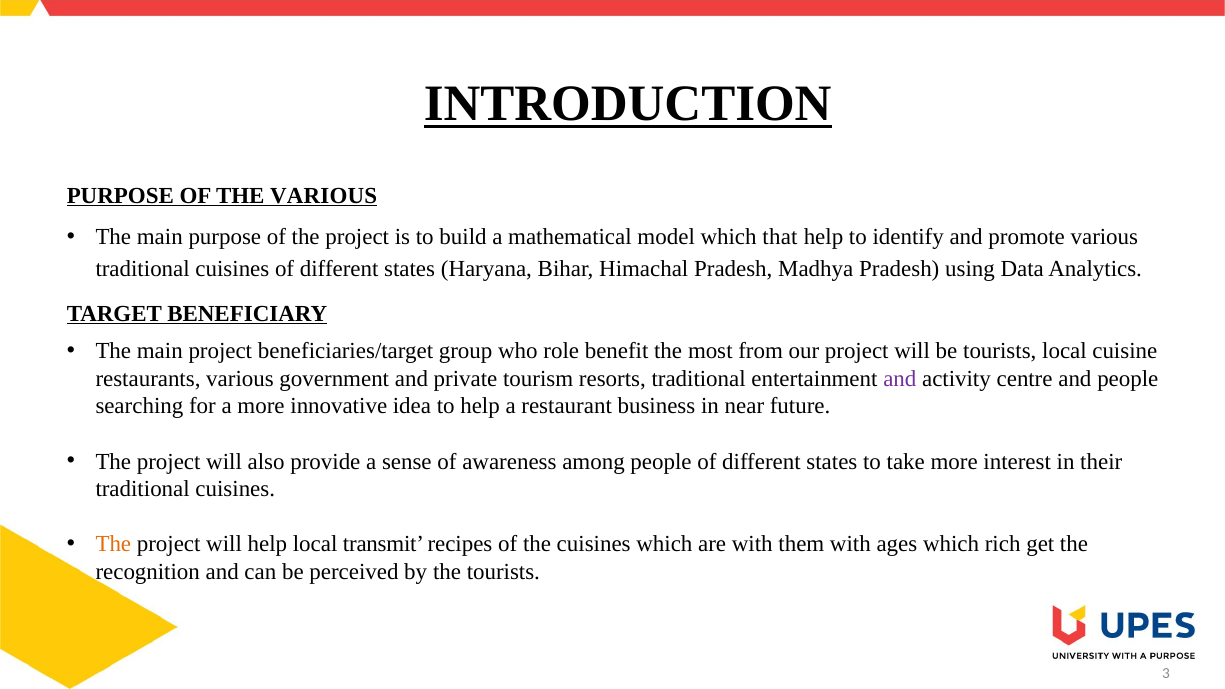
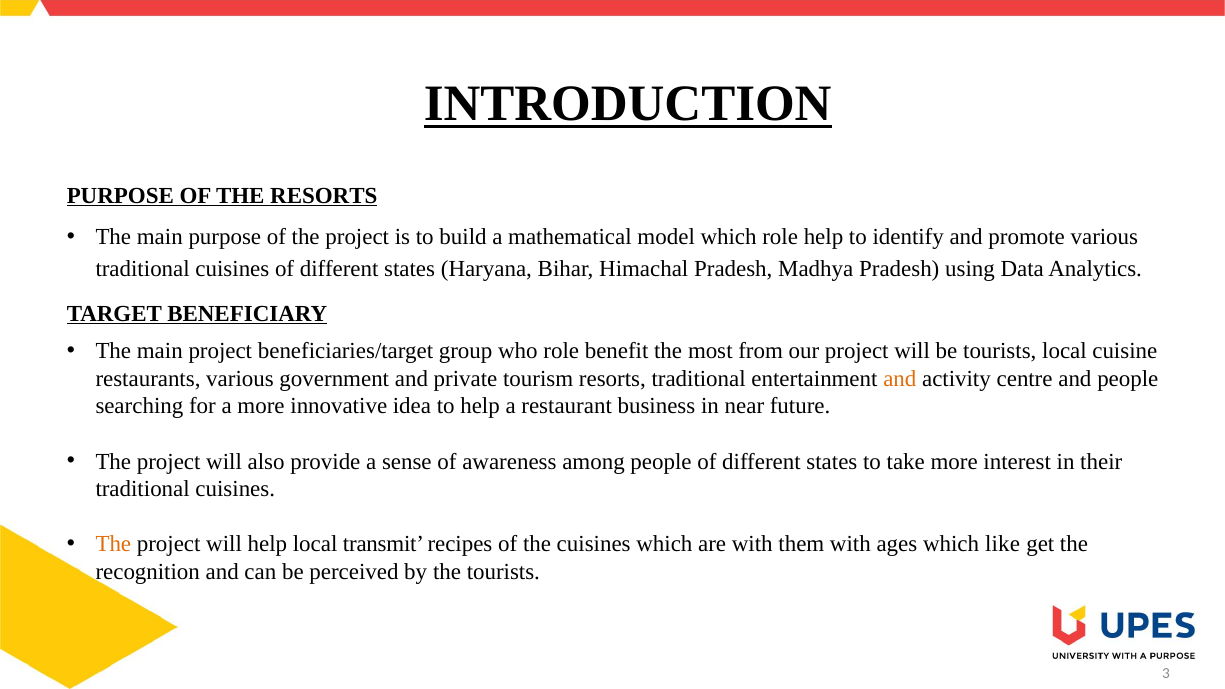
THE VARIOUS: VARIOUS -> RESORTS (324, 195)
which that: that -> role (780, 237)
and colour: purple -> orange (900, 379)
rich: rich -> like (1003, 544)
